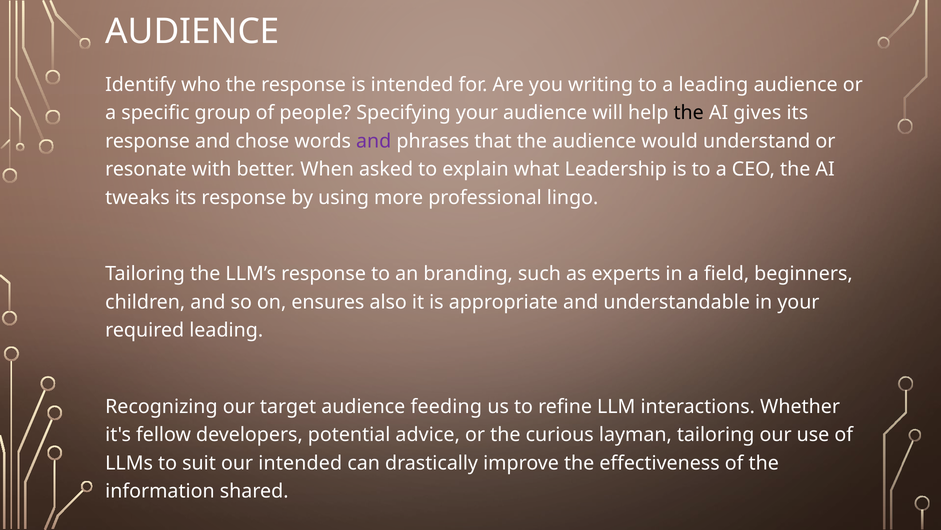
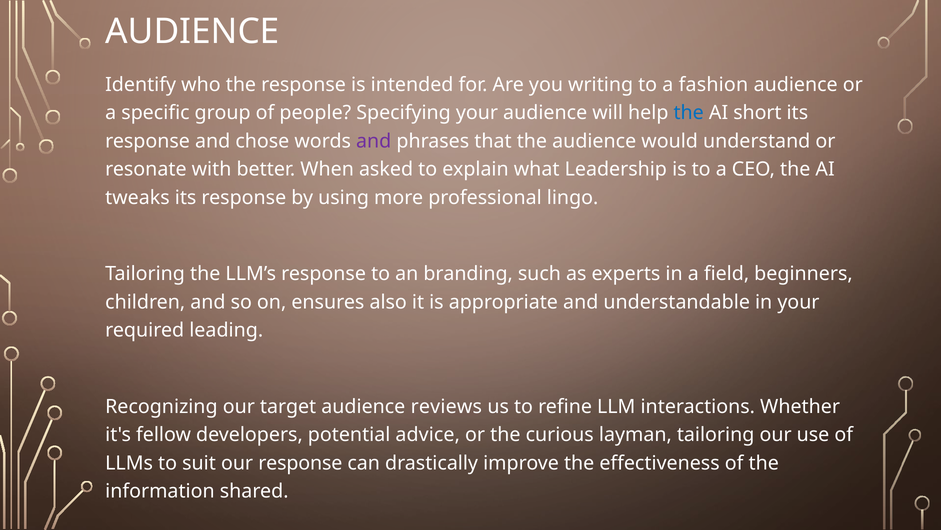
a leading: leading -> fashion (713, 85)
the colour: black -> blue (689, 113)
gives: gives -> short (757, 113)
feeding: feeding -> reviews (446, 406)
our intended: intended -> response (300, 463)
